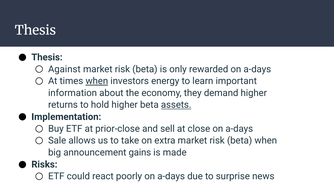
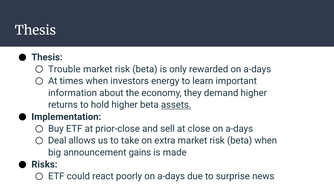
Against: Against -> Trouble (64, 69)
when underline: present -> none (97, 81)
Sale: Sale -> Deal (57, 140)
